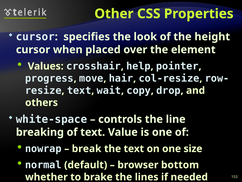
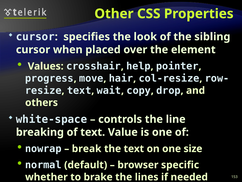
height: height -> sibling (212, 37)
bottom: bottom -> specific (180, 164)
